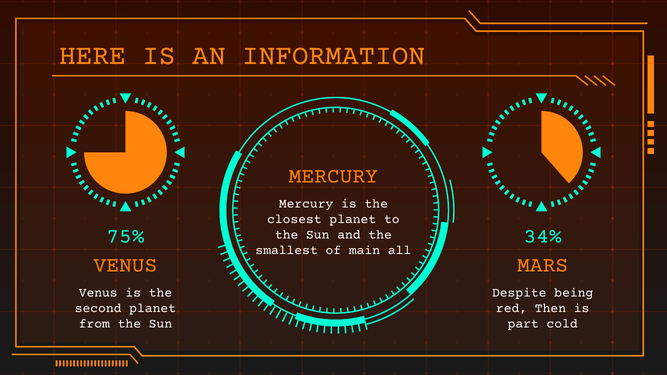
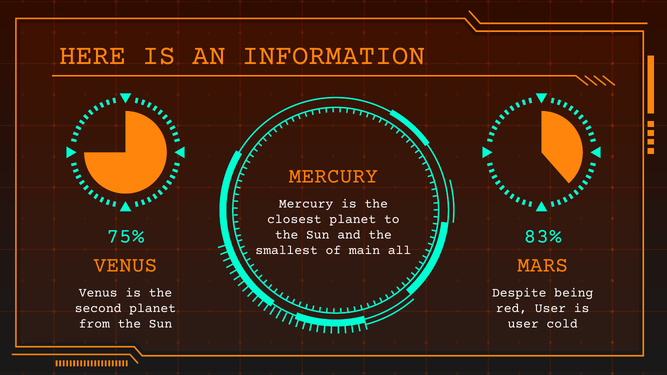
34%: 34% -> 83% (543, 236)
red Then: Then -> User (550, 308)
part: part -> user (523, 324)
